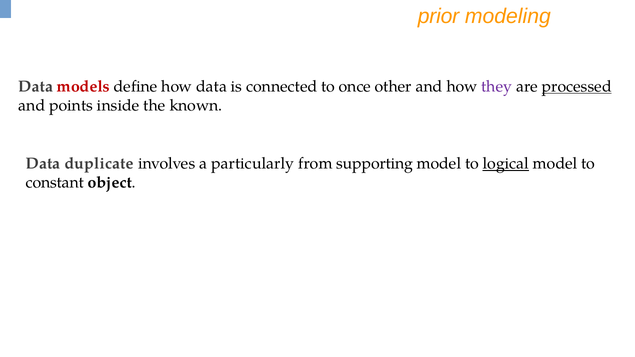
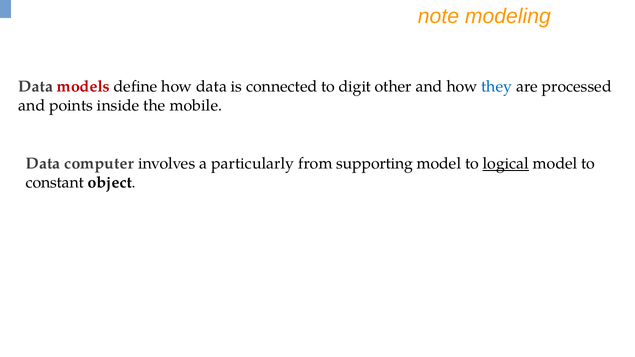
prior: prior -> note (438, 17)
once: once -> digit (355, 86)
they colour: purple -> blue (497, 86)
processed underline: present -> none (577, 86)
known: known -> mobile (196, 106)
duplicate: duplicate -> computer (99, 164)
